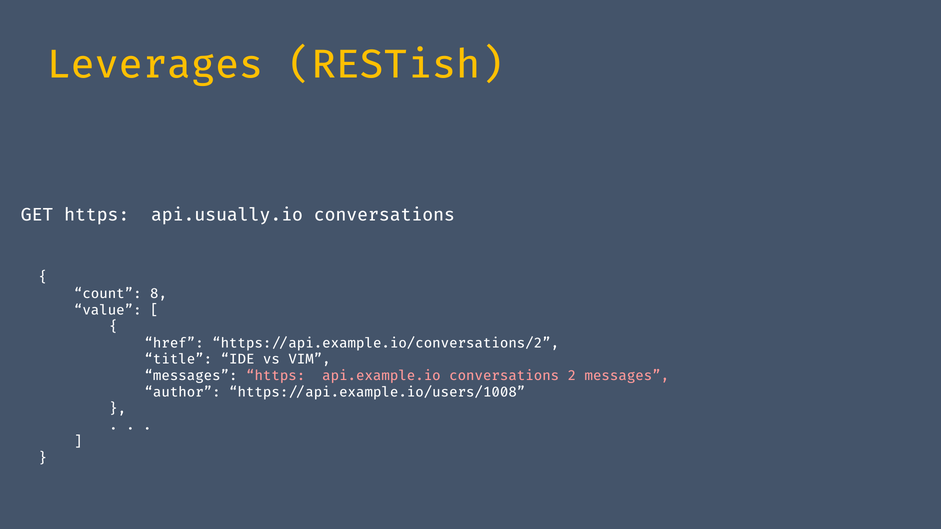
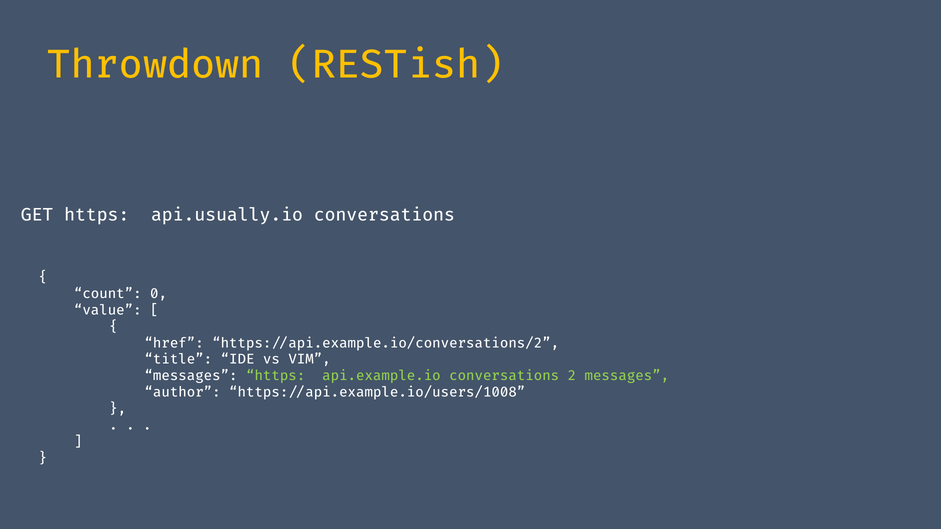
Leverages: Leverages -> Throwdown (155, 65)
8: 8 -> 0 (159, 294)
https://api.example.io/conversations/2/messages colour: pink -> light green (458, 376)
